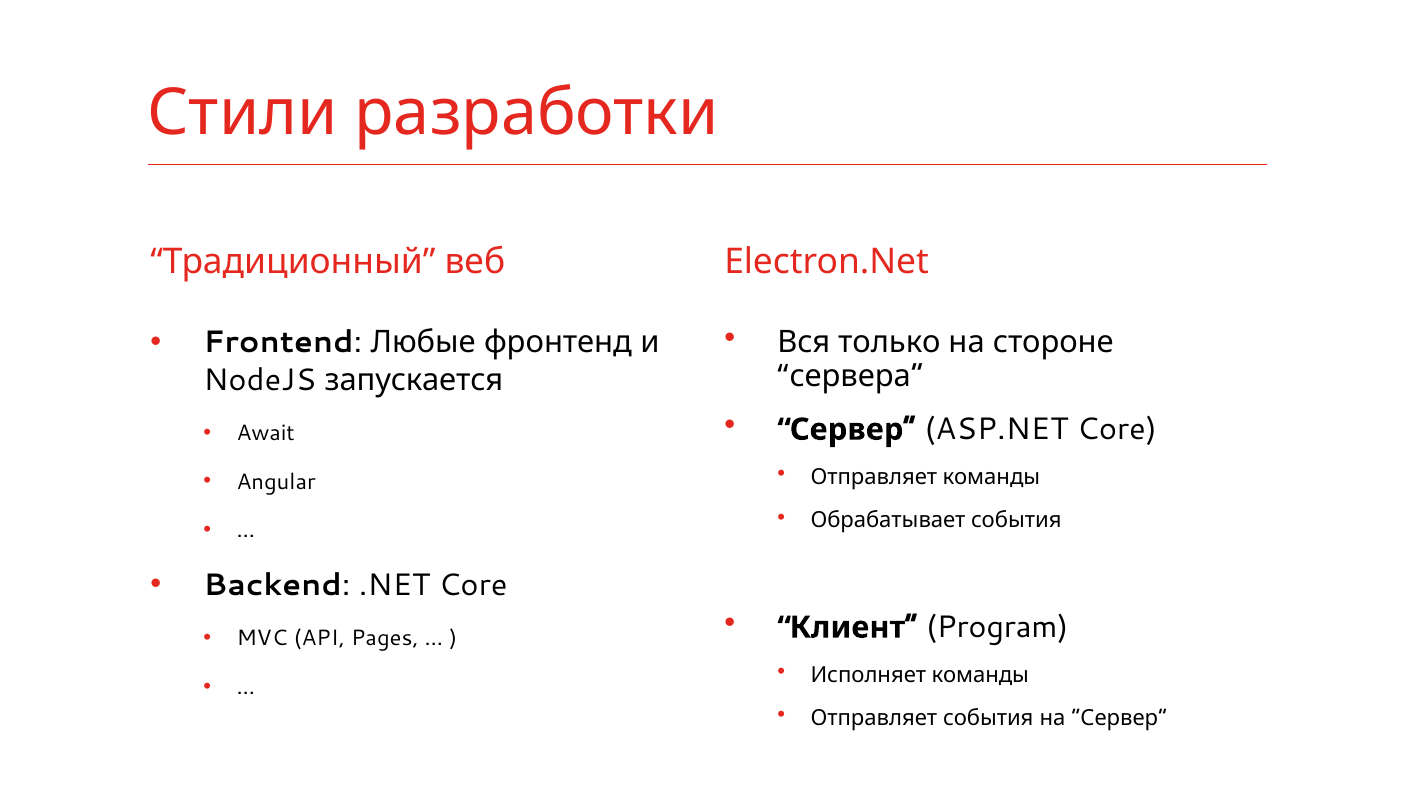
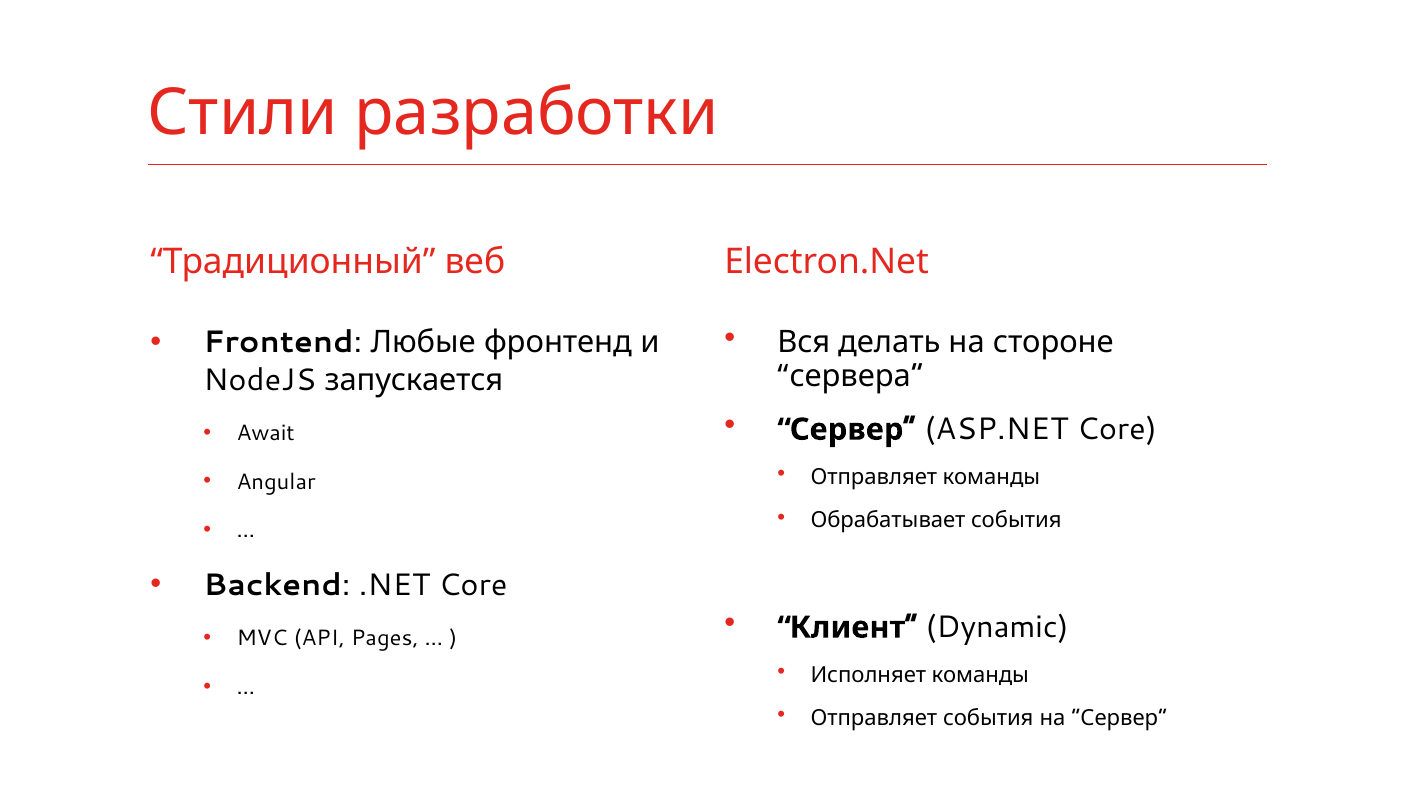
только: только -> делать (889, 343)
Program: Program -> Dynamic (997, 627)
